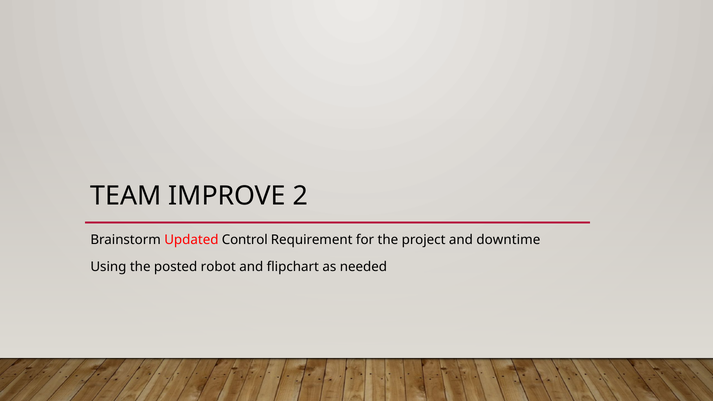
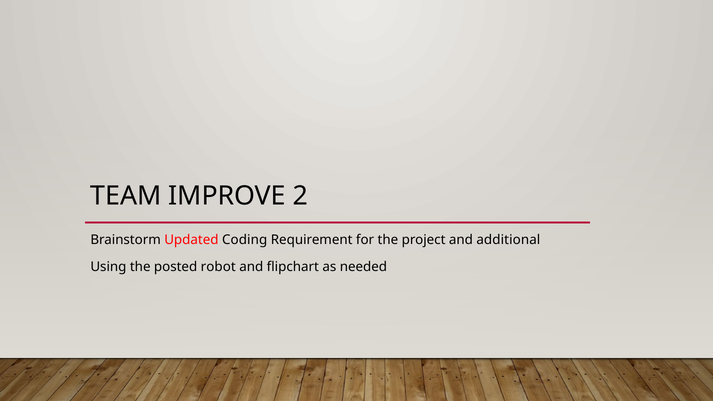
Control: Control -> Coding (245, 240)
downtime: downtime -> additional (508, 240)
